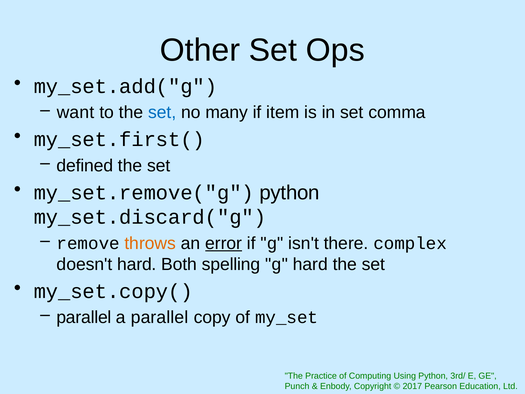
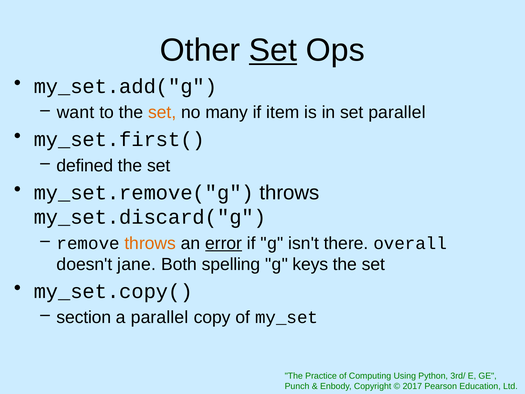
Set underline: none -> present (273, 50)
set colour: blue -> orange (162, 112)
set comma: comma -> parallel (397, 112)
my_set.remove("g python: python -> throws (289, 193)
complex: complex -> overall (410, 243)
doesn't hard: hard -> jane (137, 264)
hard: hard -> keys (310, 264)
parallel: parallel -> section (84, 317)
